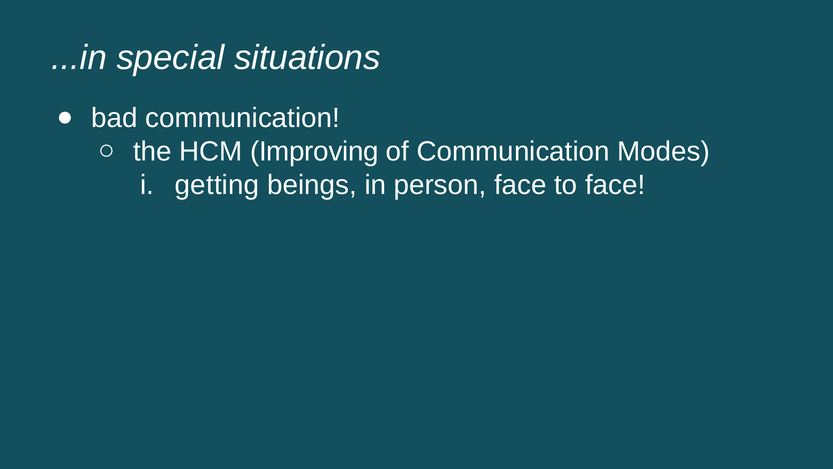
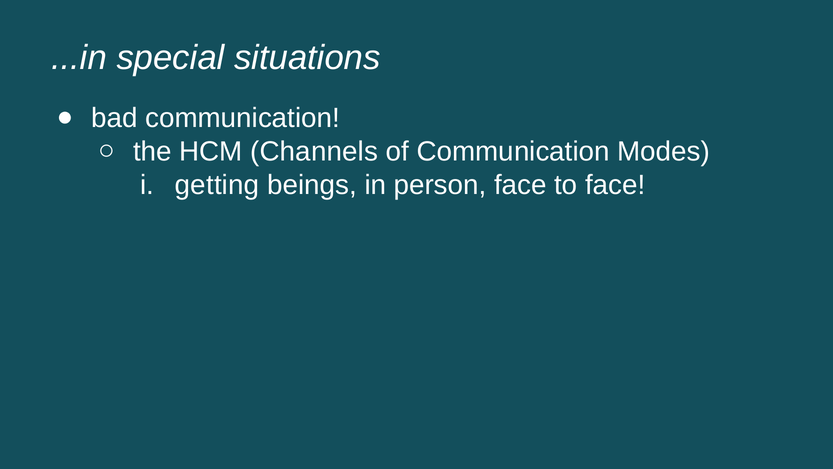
Improving: Improving -> Channels (314, 151)
